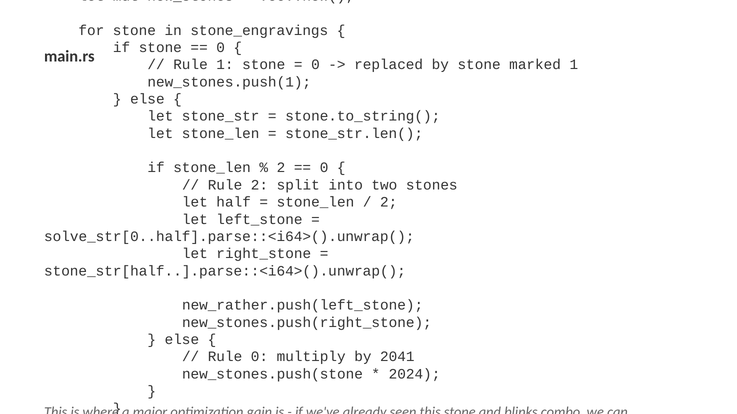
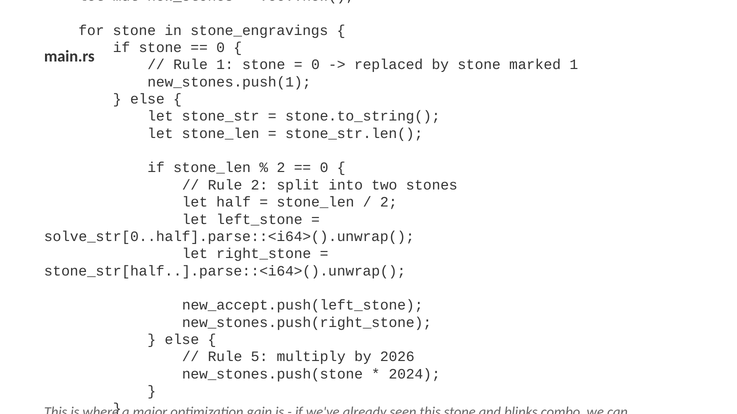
new_rather.push(left_stone: new_rather.push(left_stone -> new_accept.push(left_stone (303, 306)
Rule 0: 0 -> 5 (259, 357)
2041: 2041 -> 2026 (397, 357)
